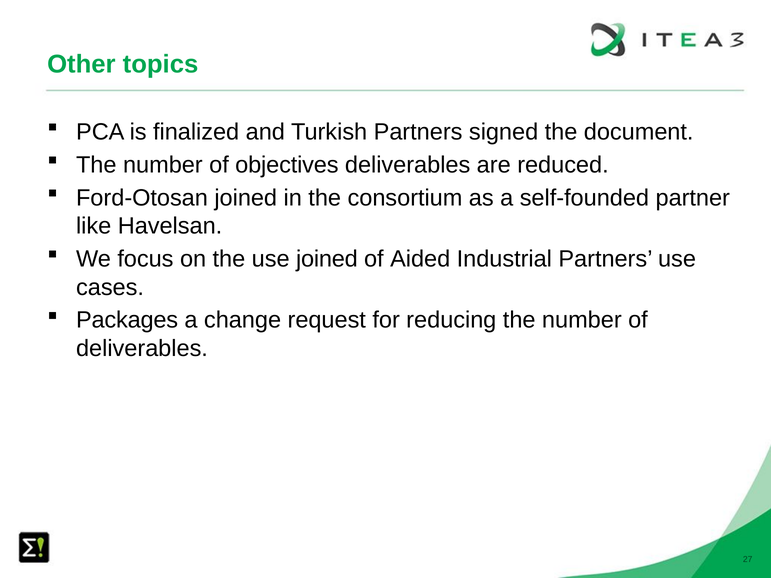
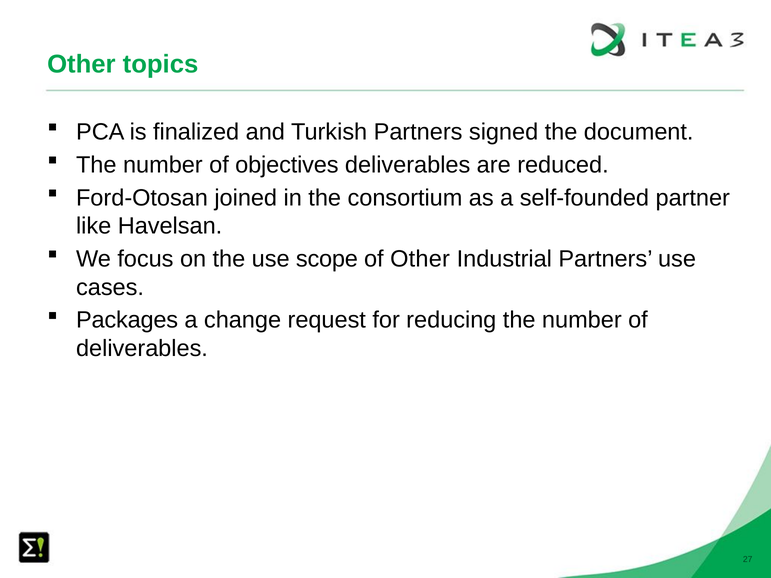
use joined: joined -> scope (327, 259)
of Aided: Aided -> Other (420, 259)
